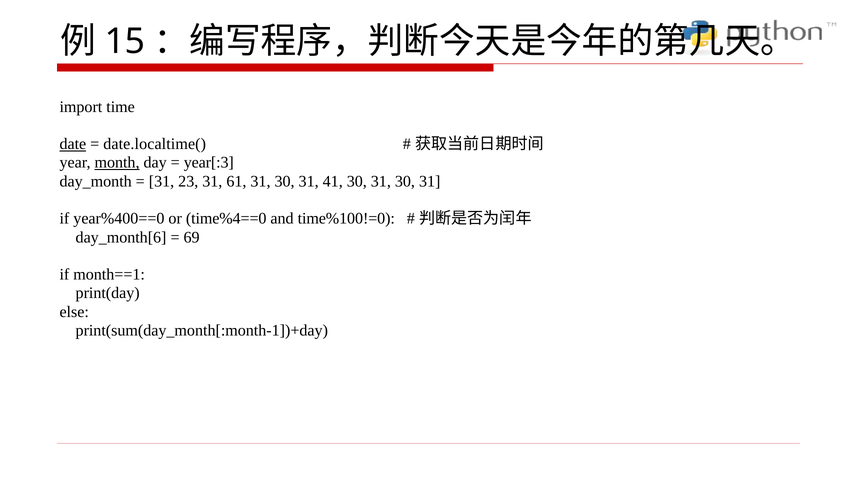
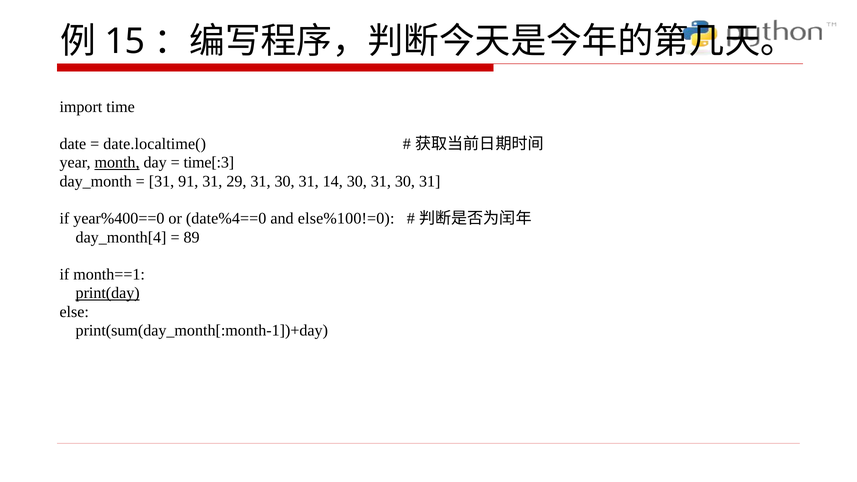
date underline: present -> none (73, 144)
year[:3: year[:3 -> time[:3 (209, 163)
23: 23 -> 91 (188, 181)
61: 61 -> 29 (236, 181)
41: 41 -> 14 (333, 181)
time%4==0: time%4==0 -> date%4==0 (226, 219)
time%100!=0: time%100!=0 -> else%100!=0 (346, 219)
day_month[6: day_month[6 -> day_month[4 (121, 237)
69: 69 -> 89 (192, 237)
print(day underline: none -> present (108, 293)
